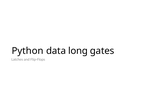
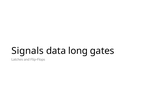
Python: Python -> Signals (28, 51)
